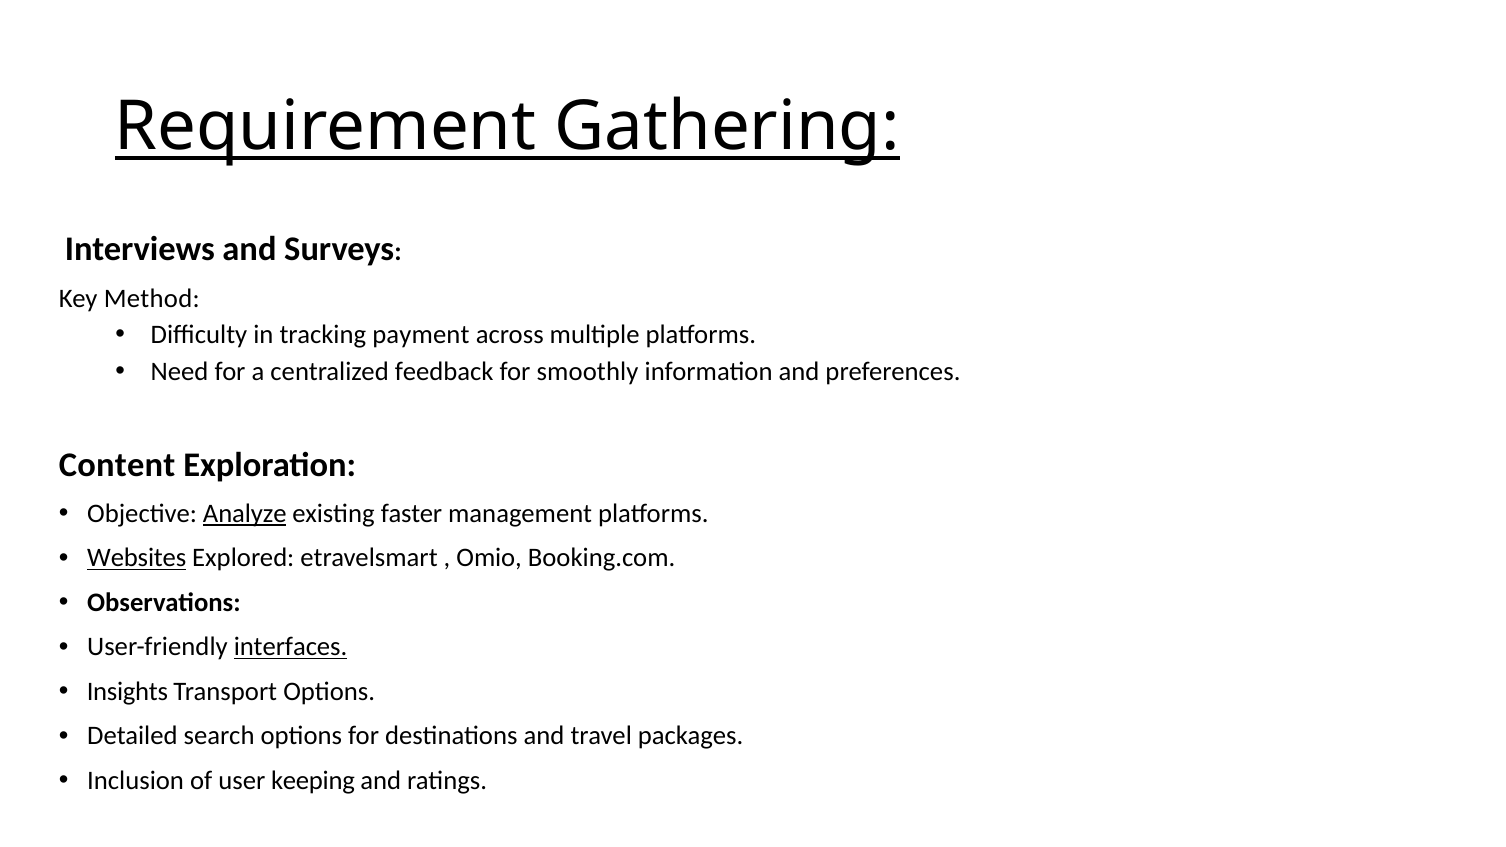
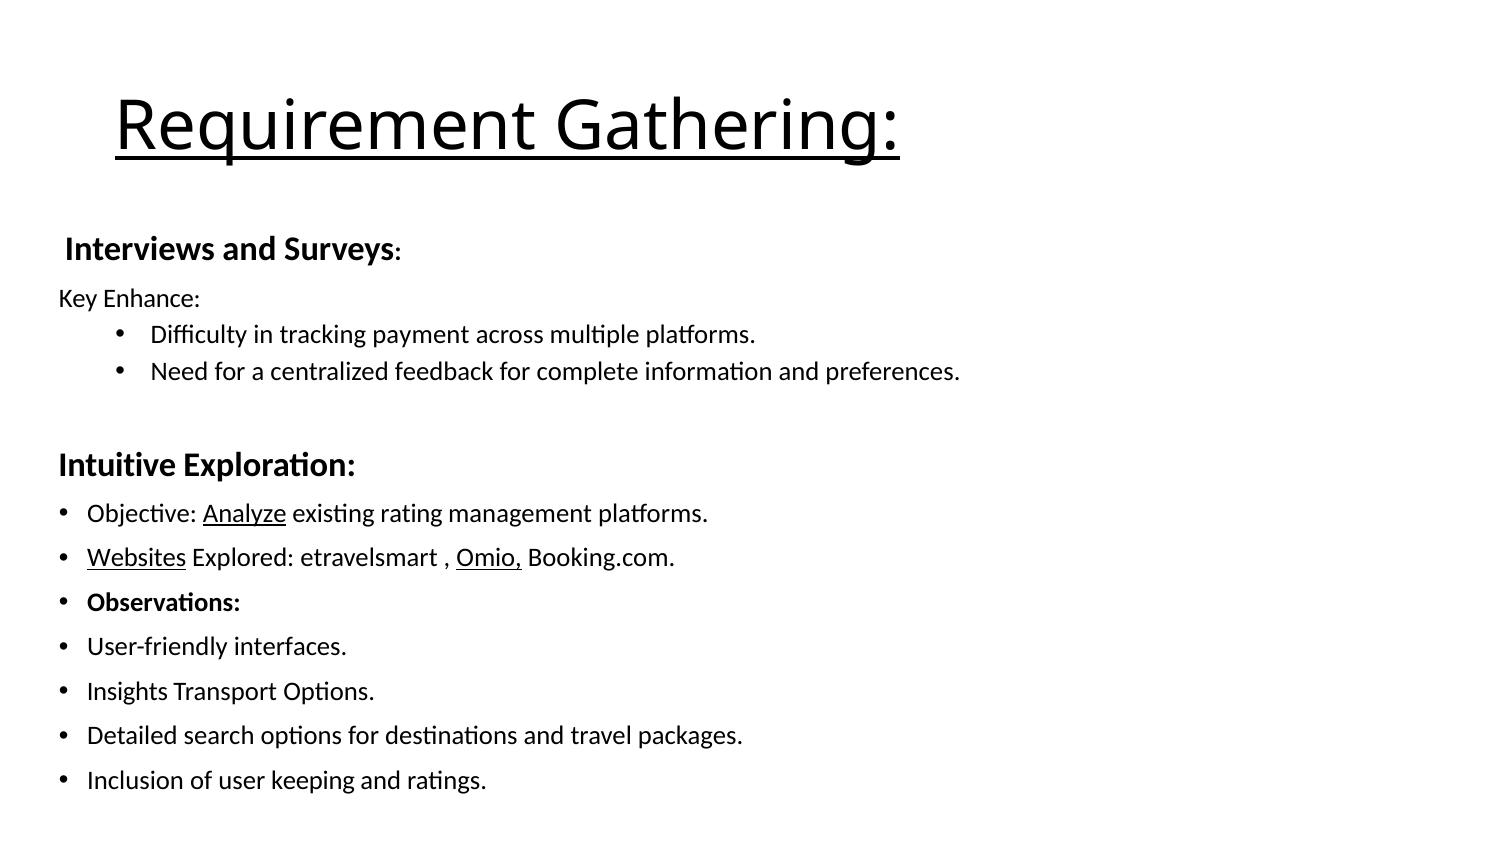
Method: Method -> Enhance (152, 298)
smoothly: smoothly -> complete (588, 372)
Content: Content -> Intuitive (117, 465)
faster: faster -> rating (412, 514)
Omio underline: none -> present (489, 558)
interfaces underline: present -> none (290, 647)
